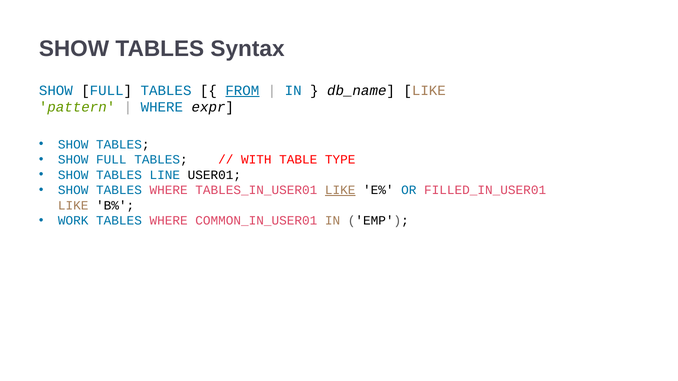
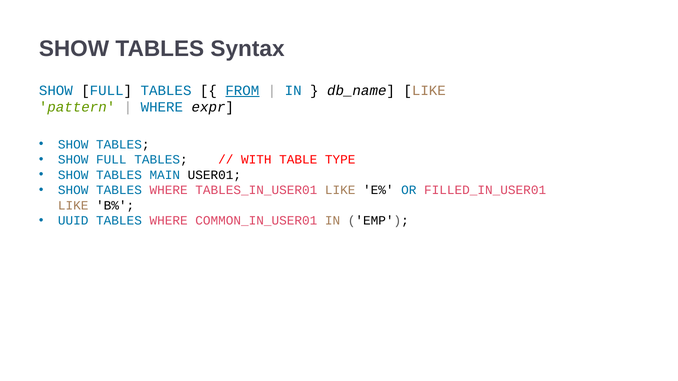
LINE: LINE -> MAIN (165, 175)
LIKE underline: present -> none (340, 190)
WORK: WORK -> UUID (73, 221)
